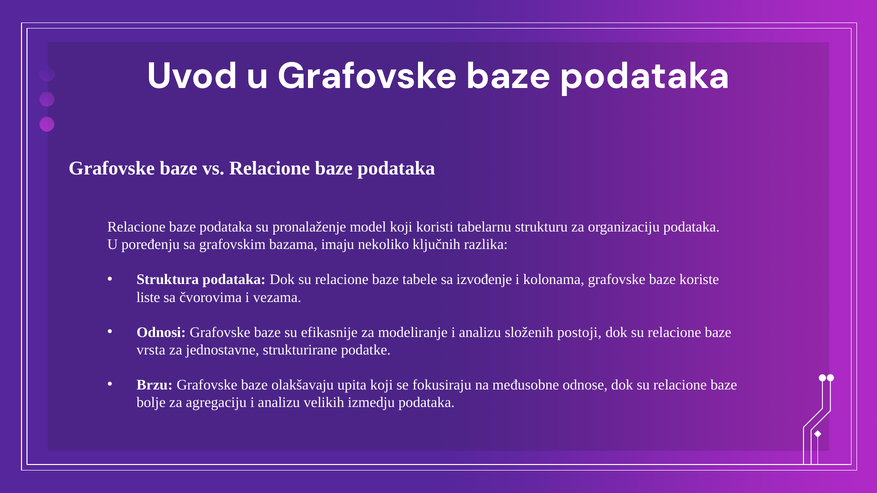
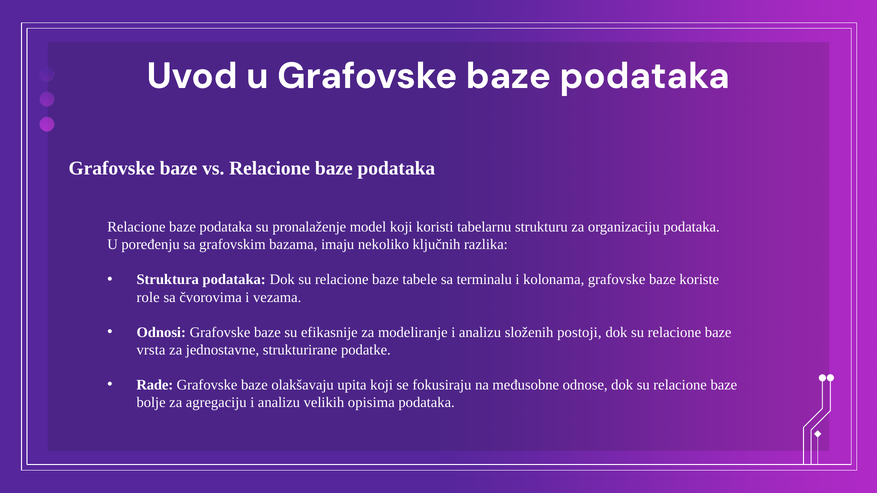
izvođenje: izvođenje -> terminalu (484, 280)
liste: liste -> role (148, 297)
Brzu: Brzu -> Rade (155, 385)
izmedju: izmedju -> opisima (371, 403)
